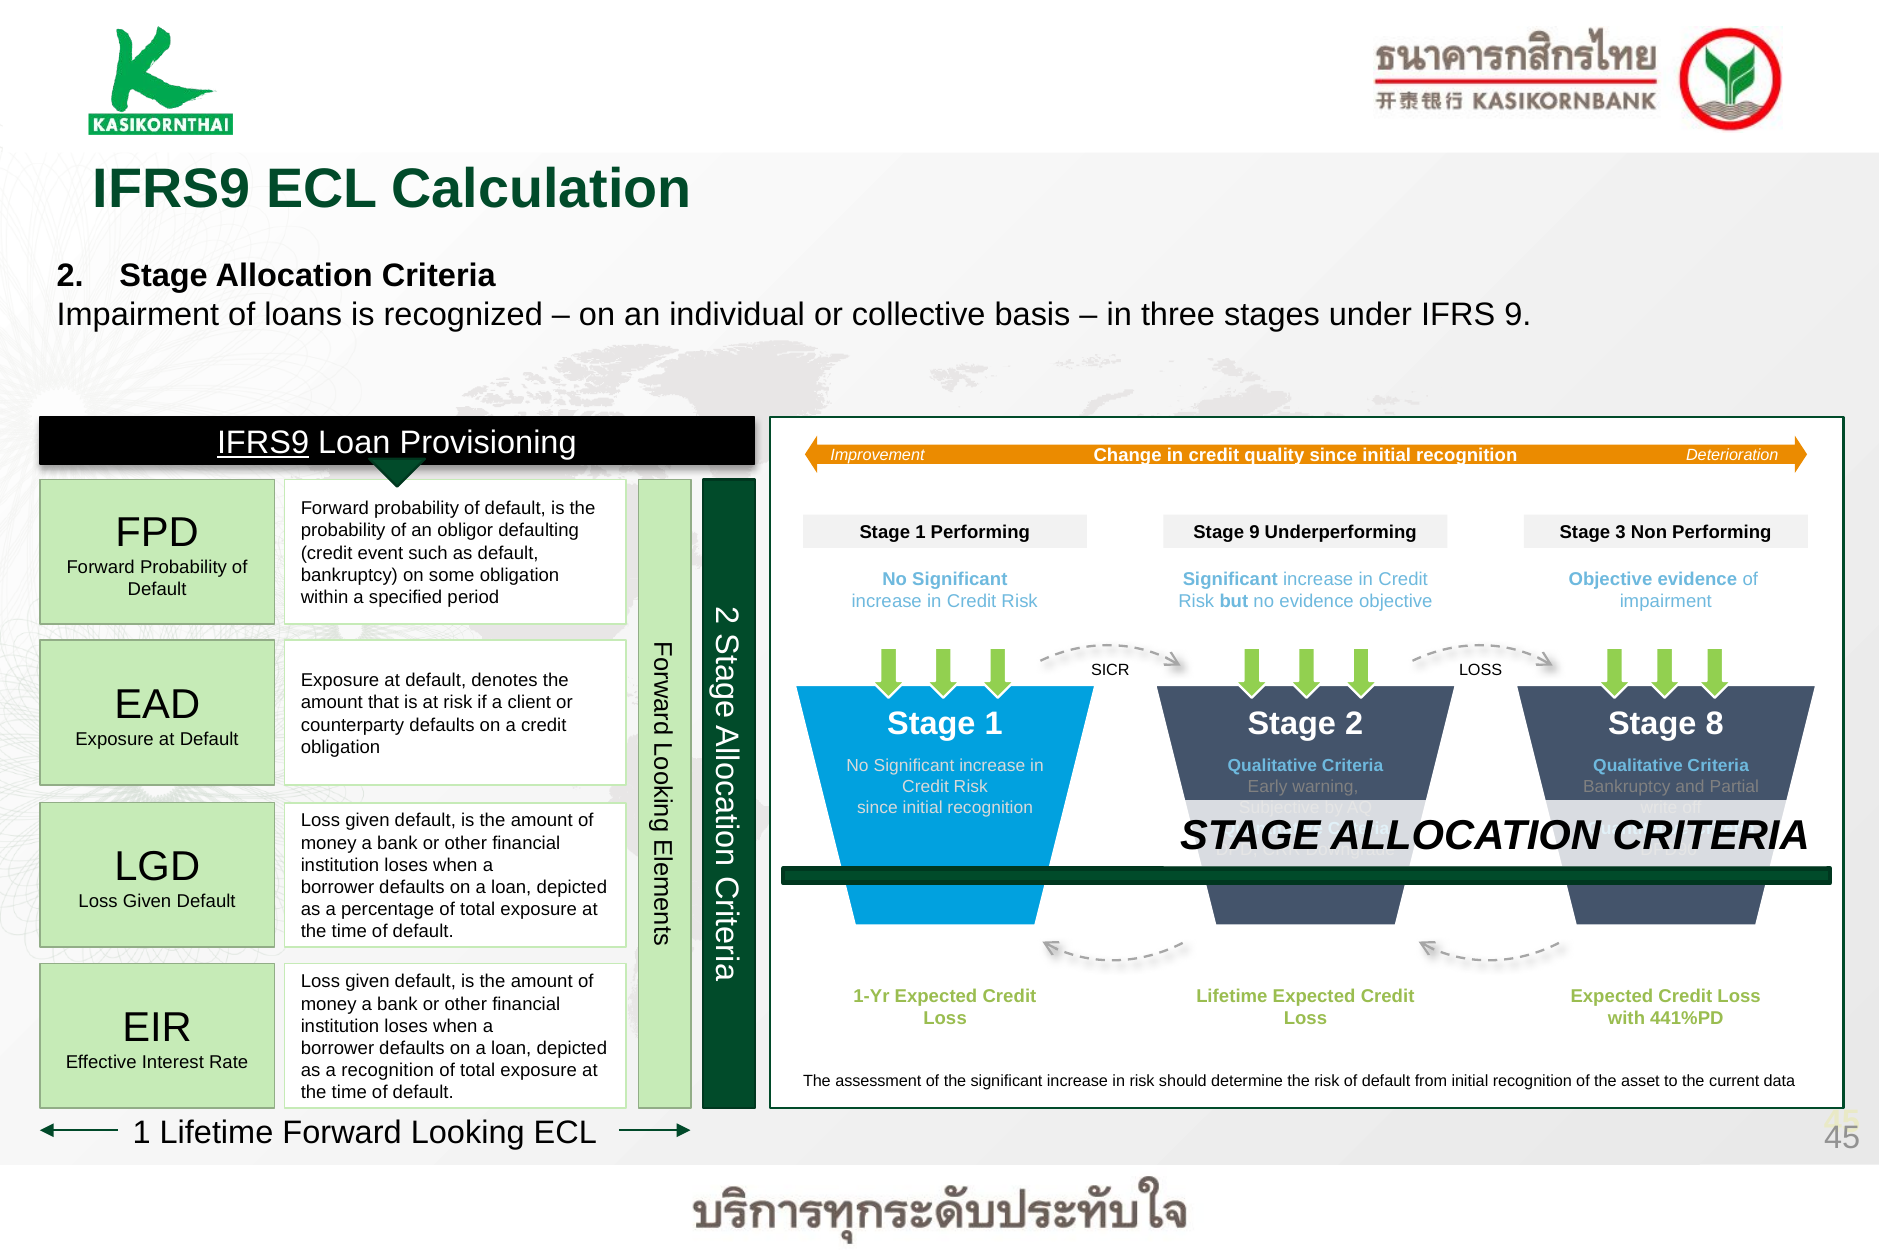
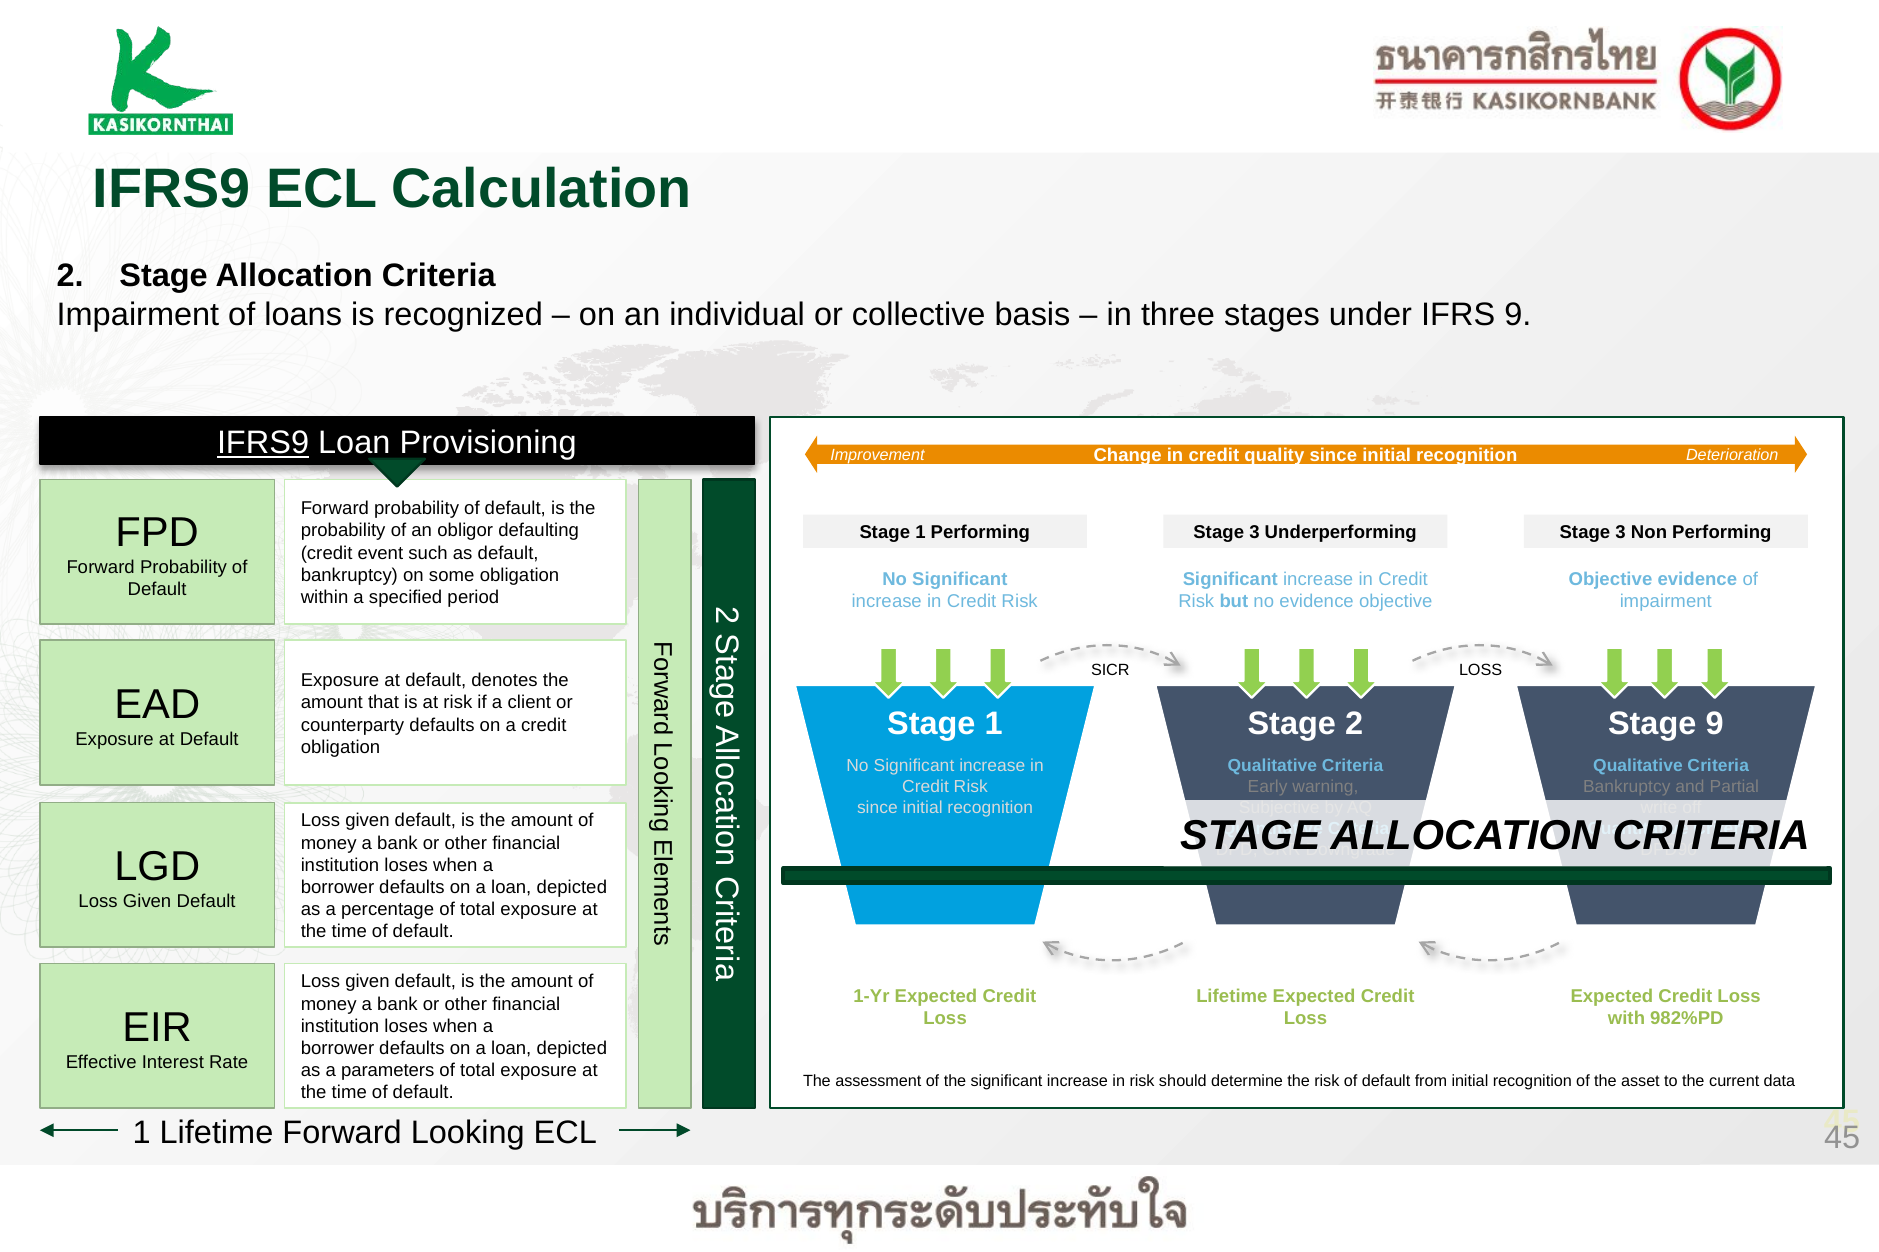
9: 9 -> 3 (1255, 533)
Stage 8: 8 -> 9 (1715, 724)
441%PD: 441%PD -> 982%PD (1687, 1019)
a recognition: recognition -> parameters (388, 1071)
